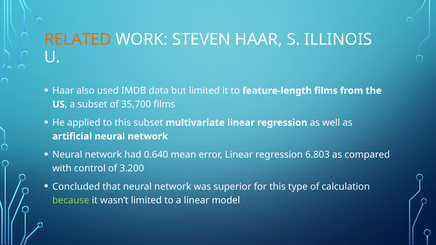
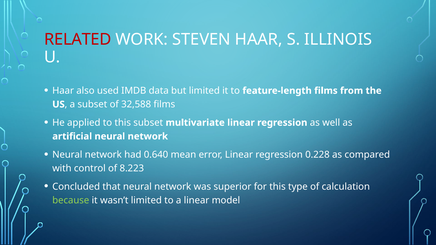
RELATED colour: orange -> red (78, 40)
35,700: 35,700 -> 32,588 (136, 104)
6.803: 6.803 -> 0.228 (317, 155)
3.200: 3.200 -> 8.223 (132, 168)
